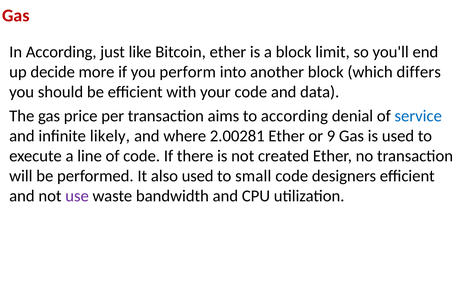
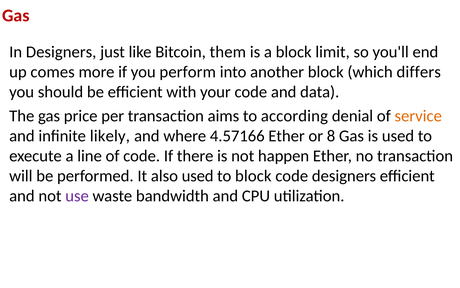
In According: According -> Designers (61, 52)
Bitcoin ether: ether -> them (228, 52)
decide: decide -> comes (53, 72)
service colour: blue -> orange (418, 116)
2.00281: 2.00281 -> 4.57166 (237, 136)
9: 9 -> 8 (331, 136)
created: created -> happen (284, 156)
to small: small -> block (253, 176)
